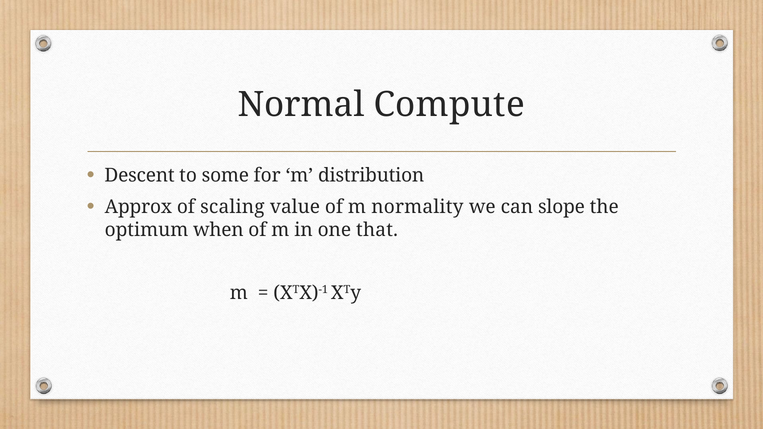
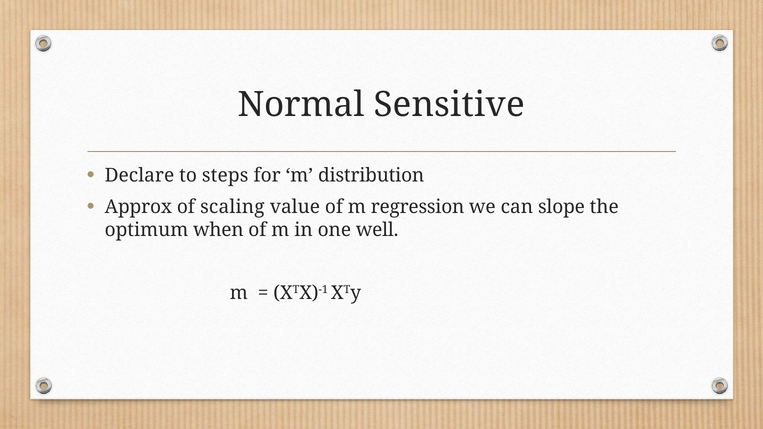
Compute: Compute -> Sensitive (449, 105)
Descent: Descent -> Declare (139, 176)
some: some -> steps (225, 176)
normality: normality -> regression (418, 207)
that: that -> well (377, 230)
